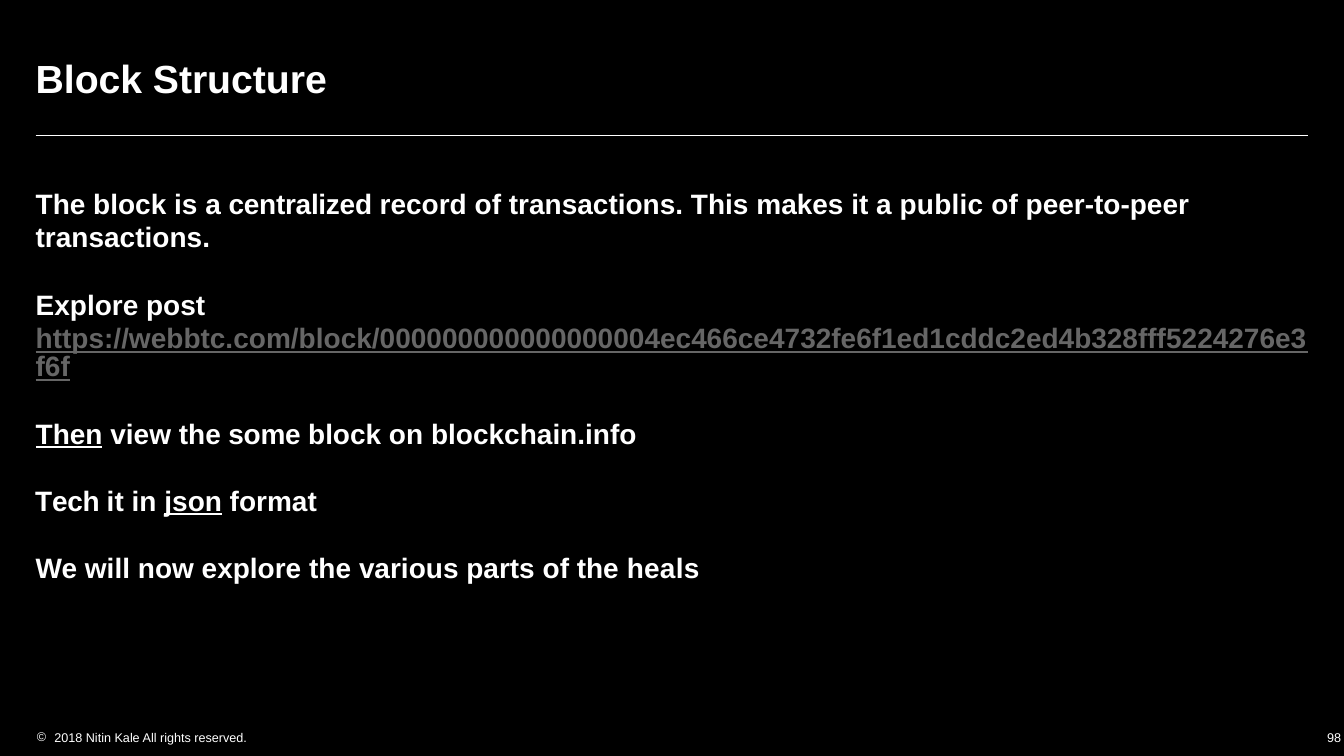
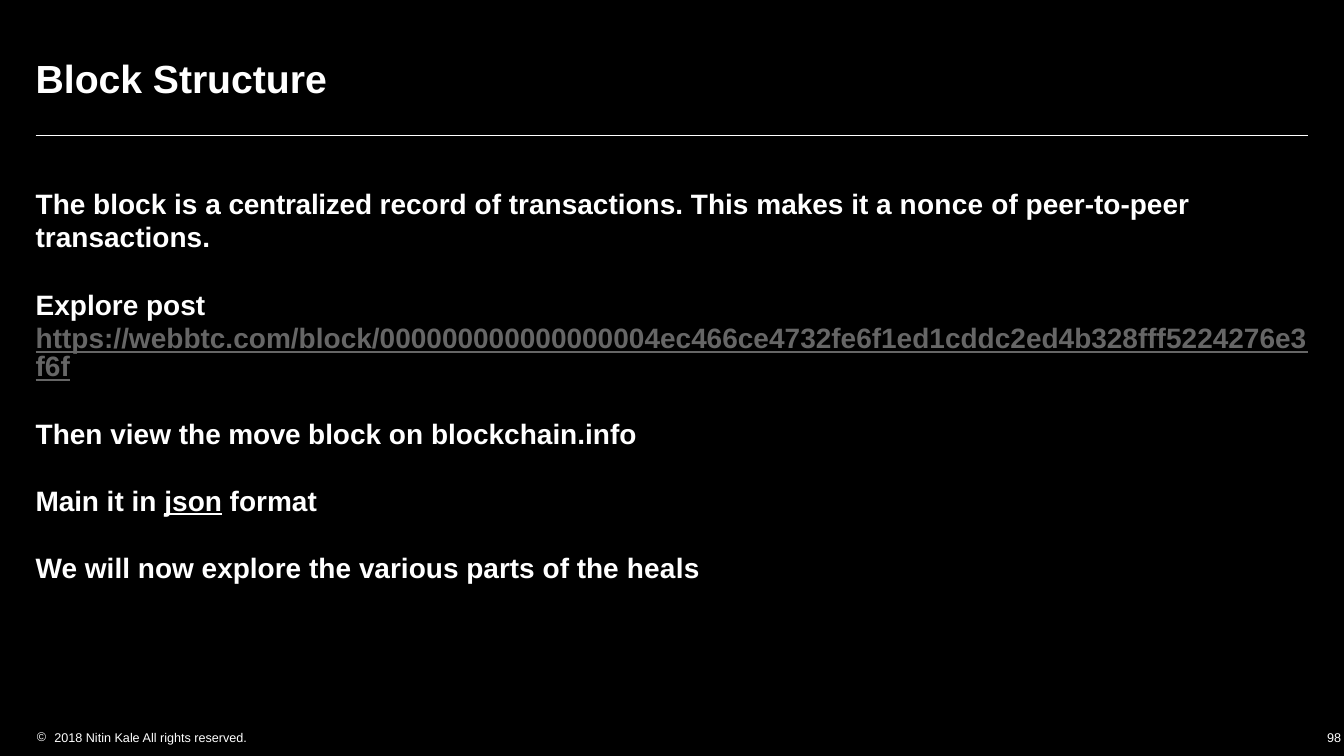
public: public -> nonce (941, 205)
Then underline: present -> none (69, 435)
some: some -> move (265, 435)
Tech: Tech -> Main (67, 502)
